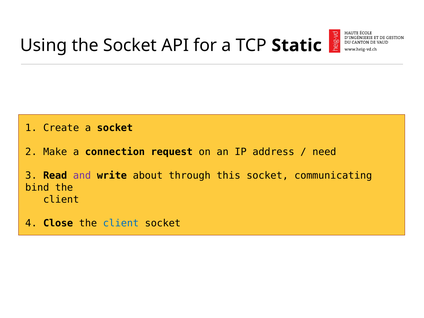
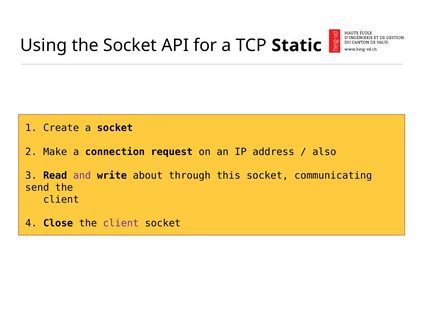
need: need -> also (324, 152)
bind: bind -> send (37, 188)
client colour: blue -> purple (121, 223)
